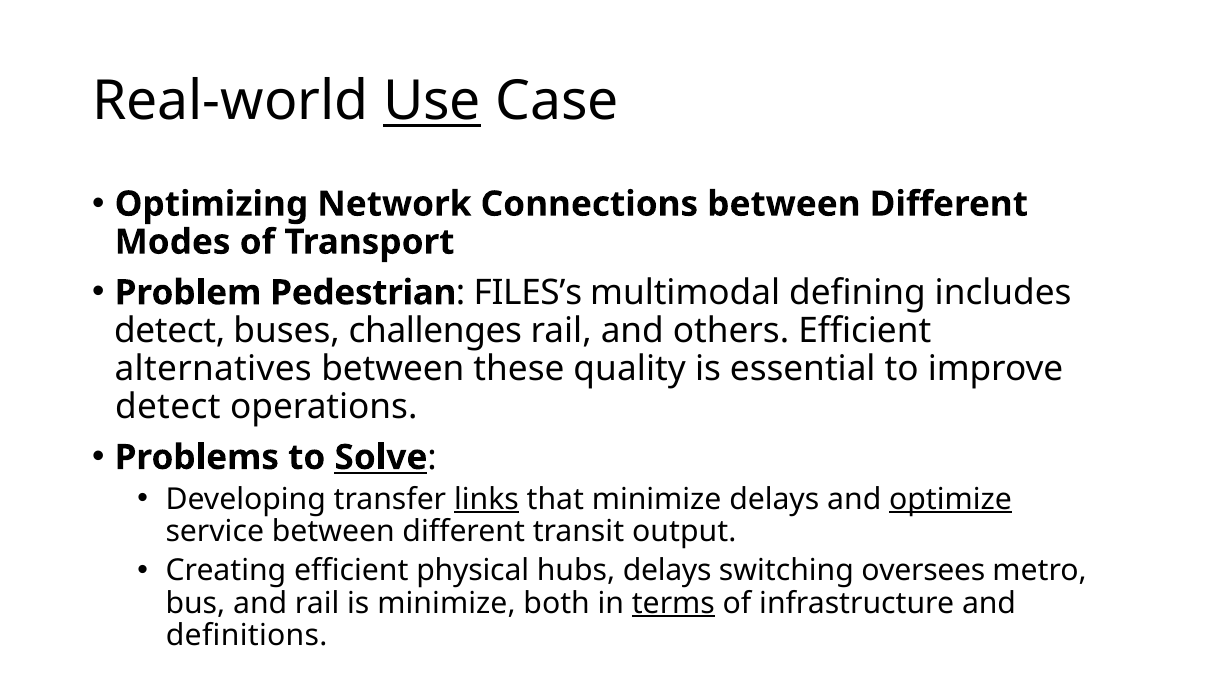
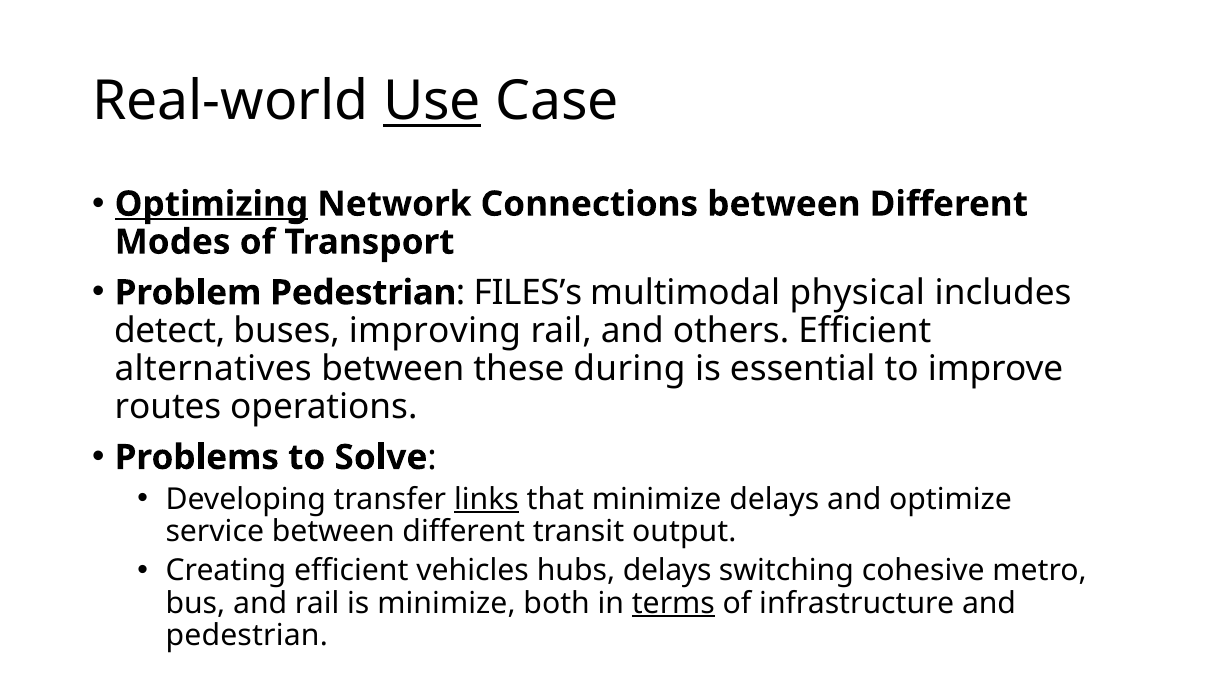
Optimizing underline: none -> present (211, 204)
defining: defining -> physical (857, 293)
challenges: challenges -> improving (435, 331)
quality: quality -> during (630, 369)
detect: detect -> routes (168, 407)
Solve underline: present -> none (381, 457)
optimize underline: present -> none (951, 499)
physical: physical -> vehicles (473, 570)
oversees: oversees -> cohesive (923, 570)
definitions: definitions -> pedestrian (247, 636)
